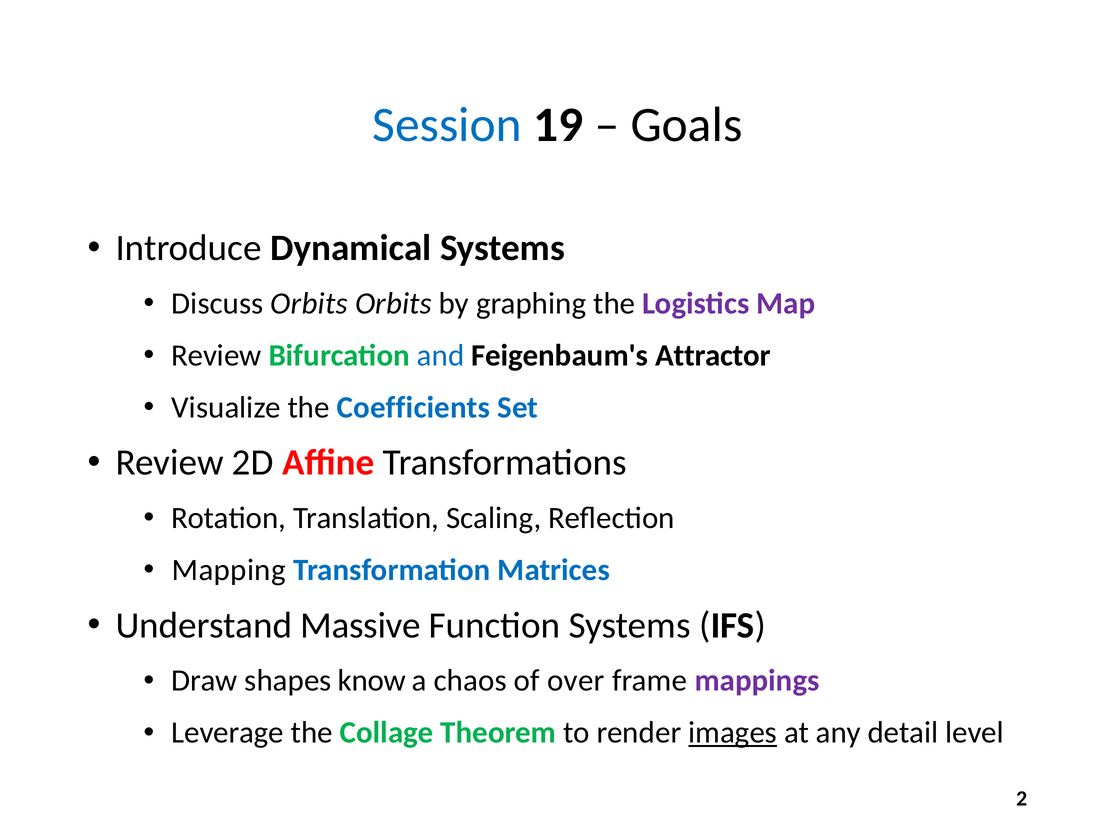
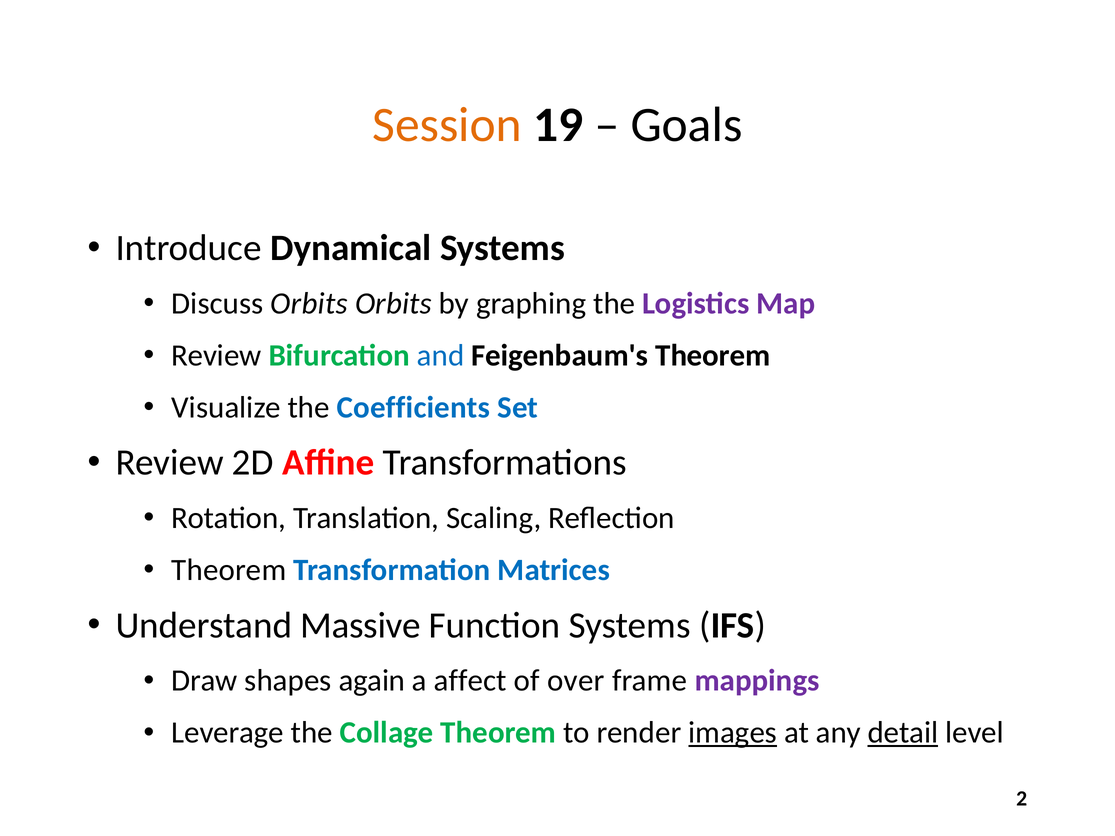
Session colour: blue -> orange (447, 125)
Feigenbaum's Attractor: Attractor -> Theorem (713, 355)
Mapping: Mapping -> Theorem (229, 570)
know: know -> again (372, 681)
chaos: chaos -> affect (470, 681)
detail underline: none -> present (903, 733)
